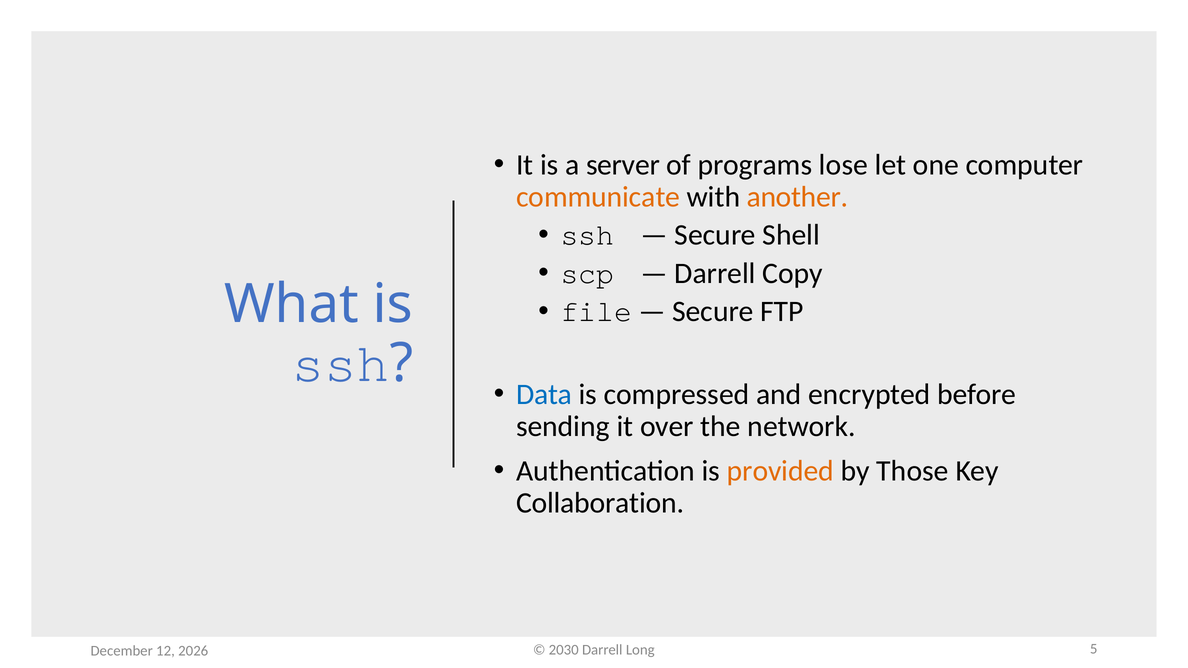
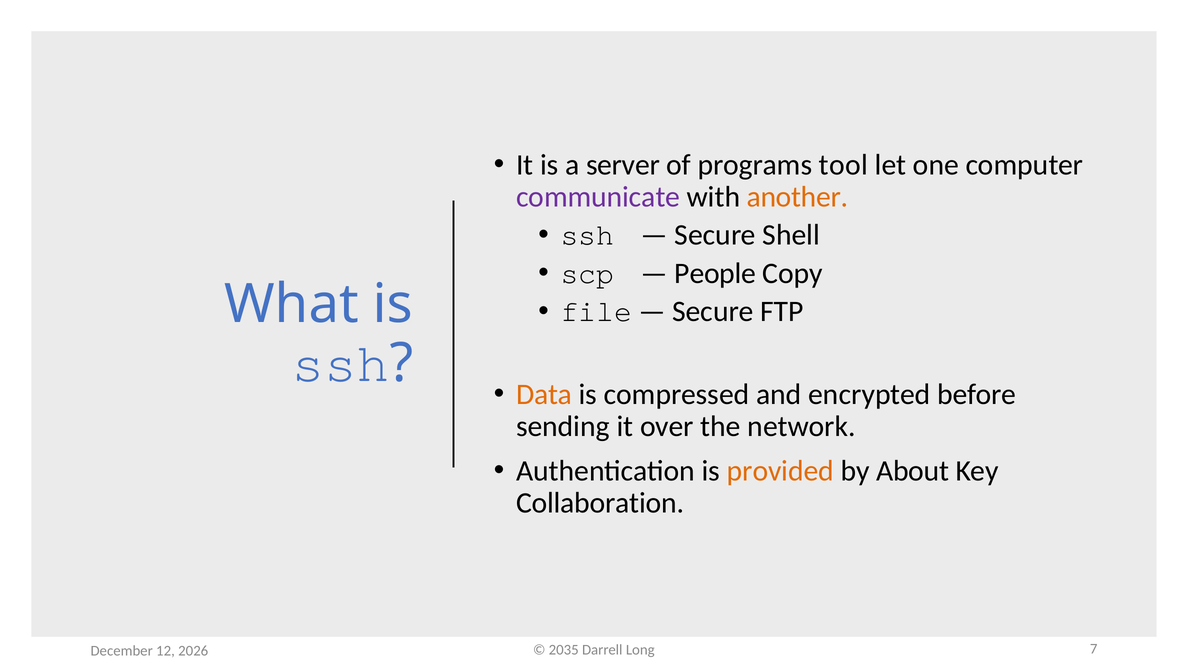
lose: lose -> tool (843, 165)
communicate colour: orange -> purple (598, 197)
Darrell: Darrell -> People (715, 273)
Data colour: blue -> orange (544, 394)
Those: Those -> About (913, 471)
2030: 2030 -> 2035 (564, 650)
5: 5 -> 7 (1094, 649)
